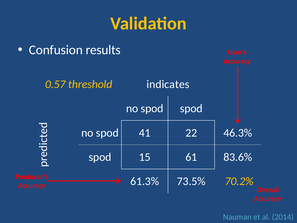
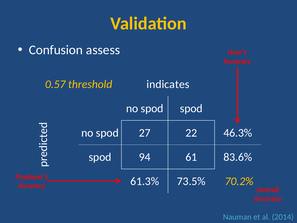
results: results -> assess (103, 50)
41: 41 -> 27 (145, 133)
15: 15 -> 94 (145, 157)
